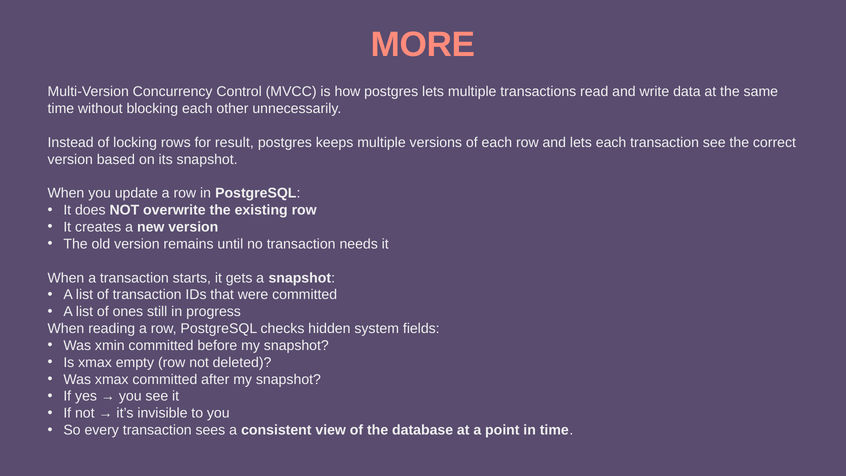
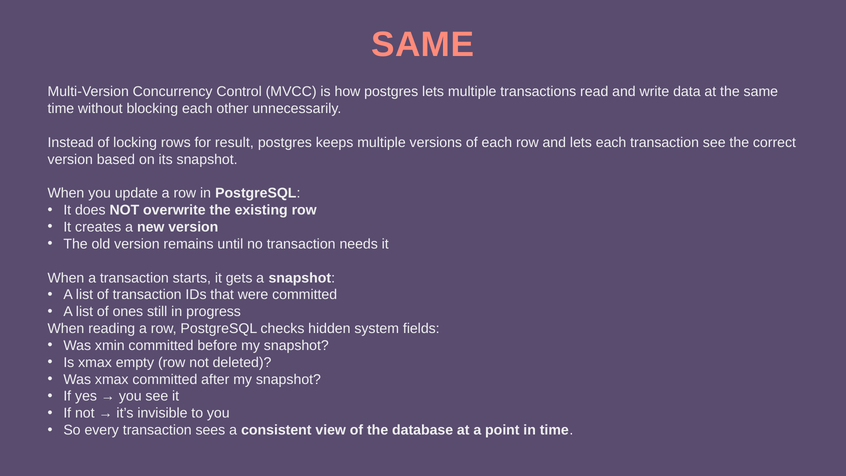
MORE: MORE -> SAME (423, 45)
